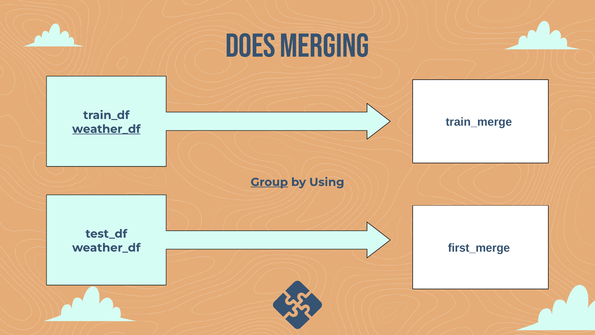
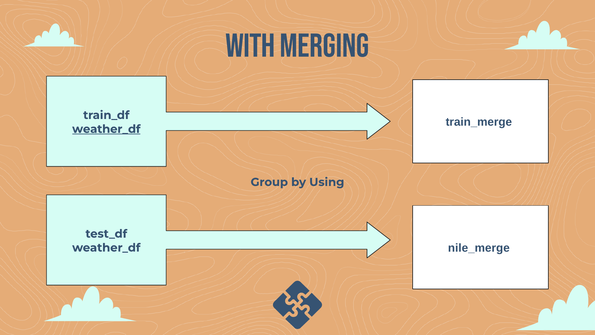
Does: Does -> With (250, 46)
Group underline: present -> none (269, 182)
first_merge: first_merge -> nile_merge (479, 248)
